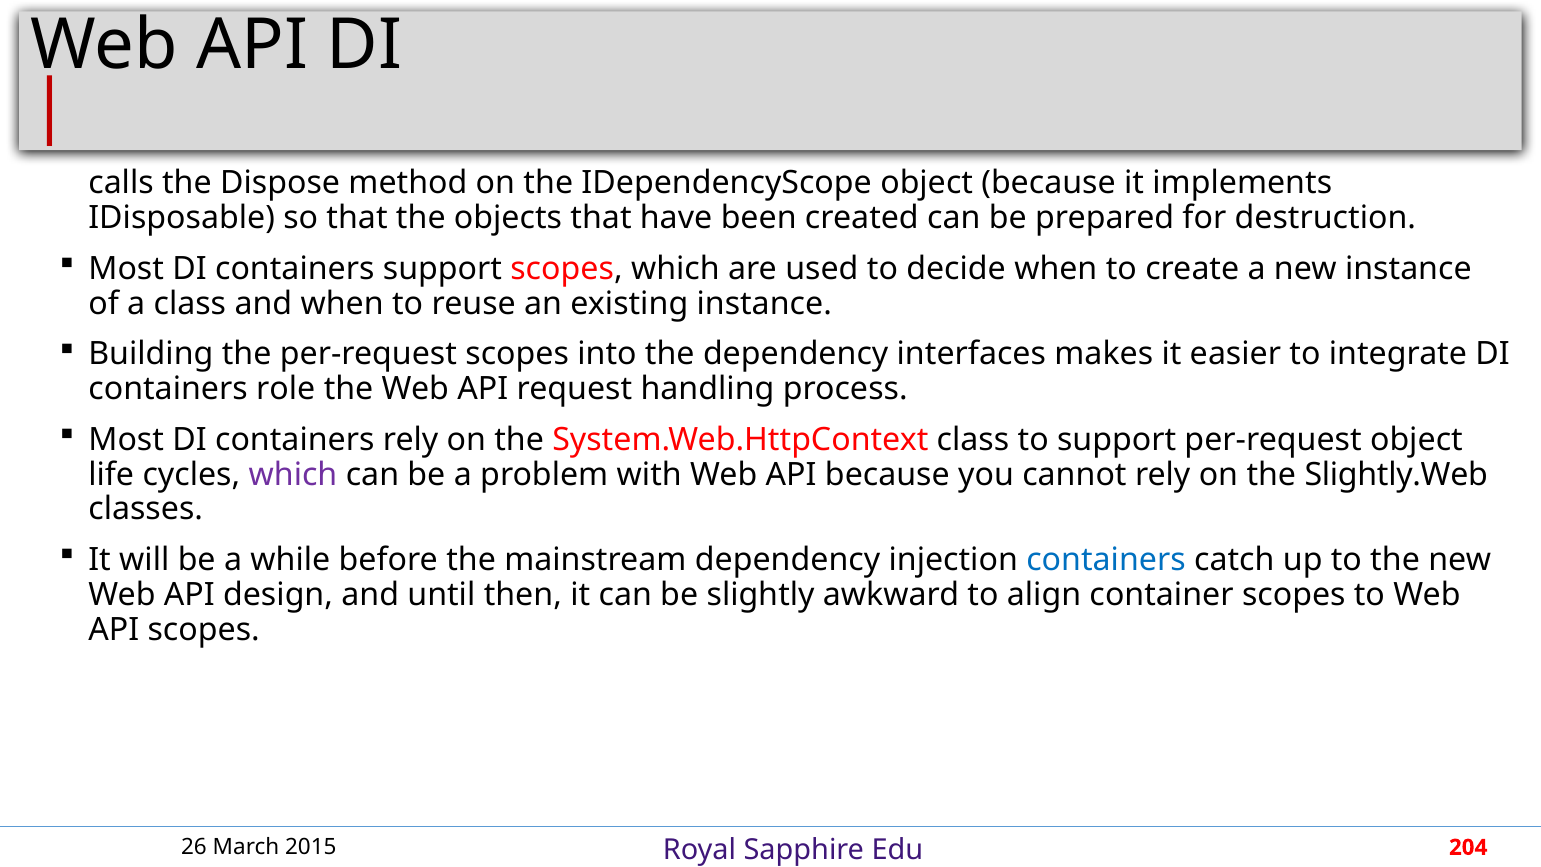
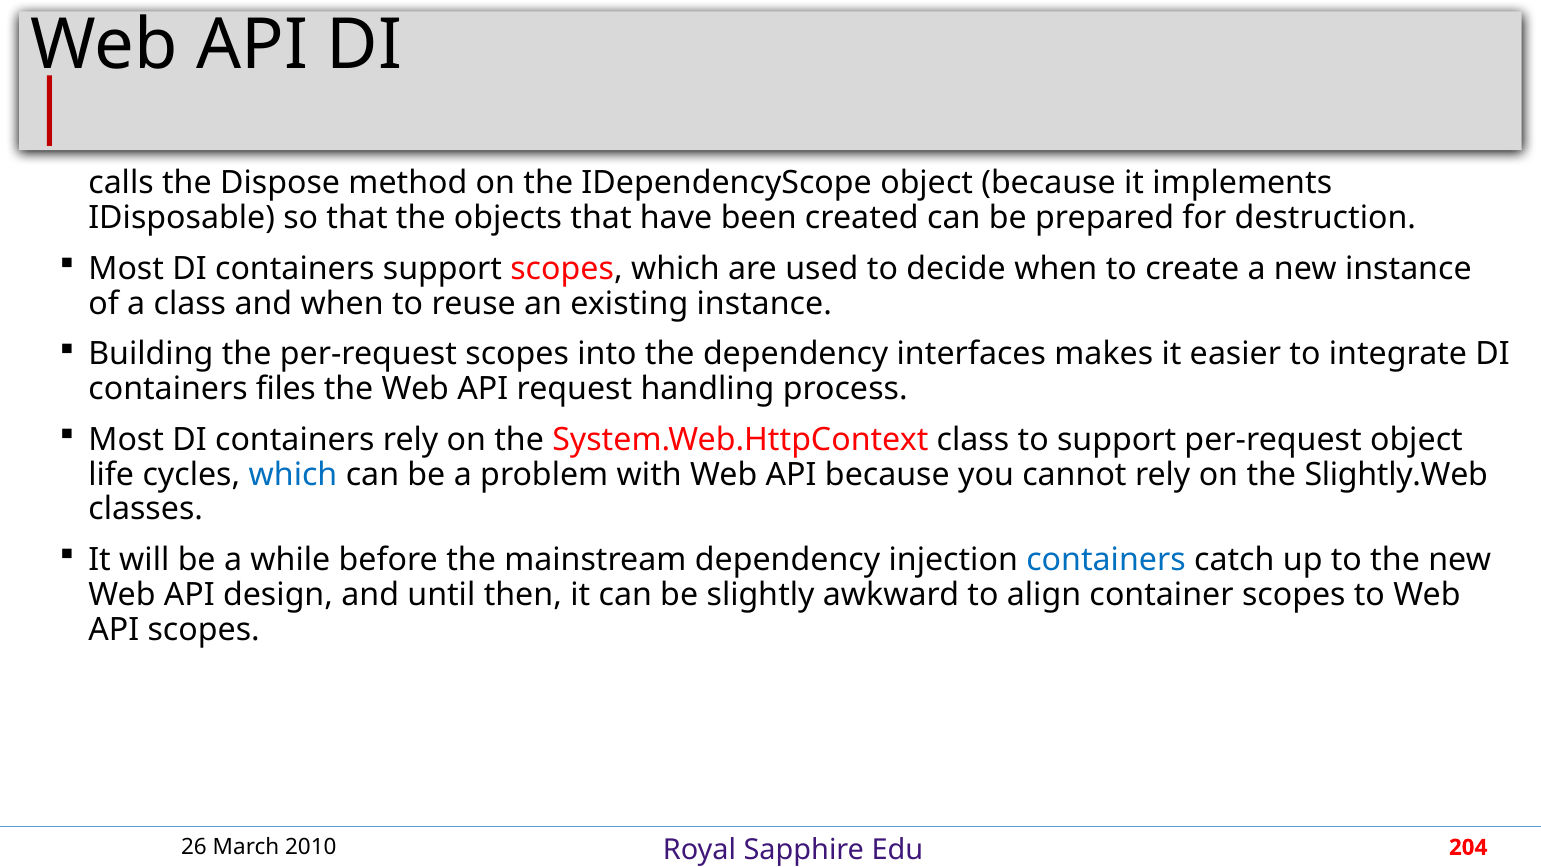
role: role -> files (286, 389)
which colour: purple -> blue (293, 474)
2015: 2015 -> 2010 (311, 847)
